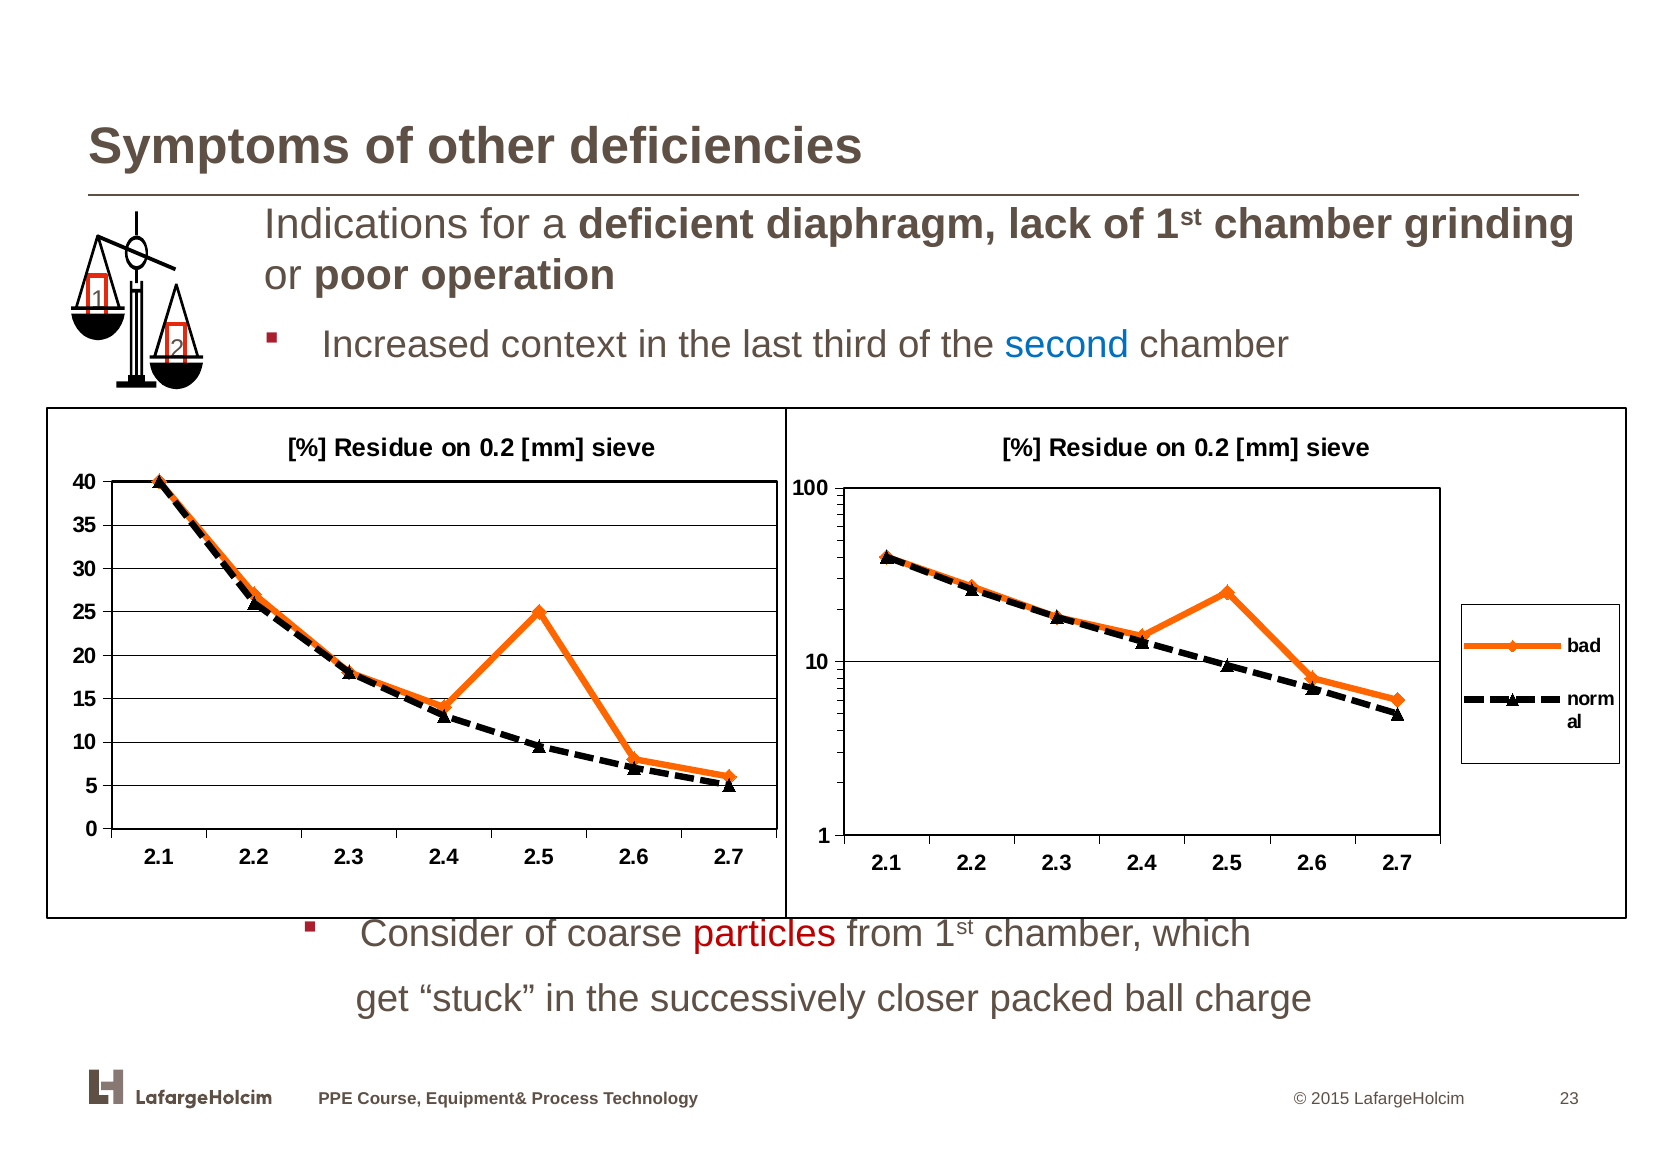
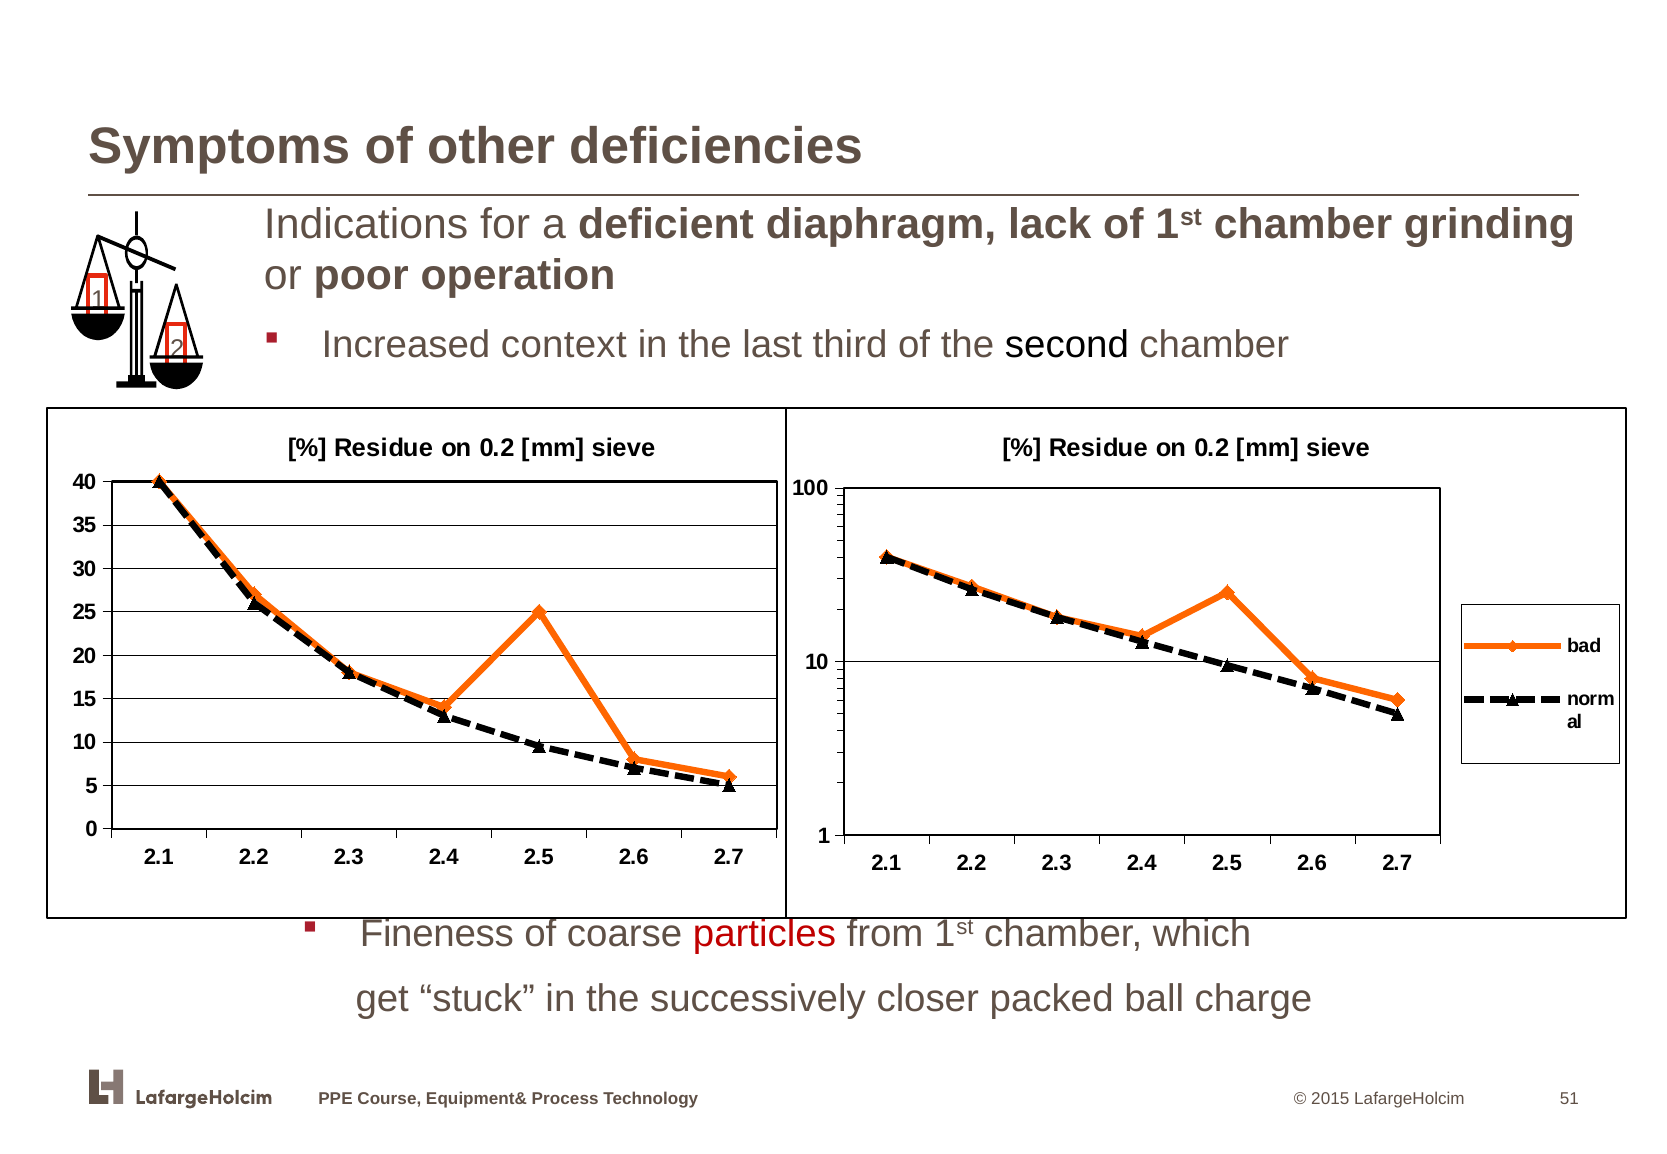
second colour: blue -> black (1067, 345)
Consider: Consider -> Fineness (437, 934)
23: 23 -> 51 (1569, 1099)
